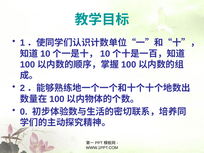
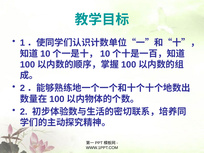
0: 0 -> 2 (24, 112)
